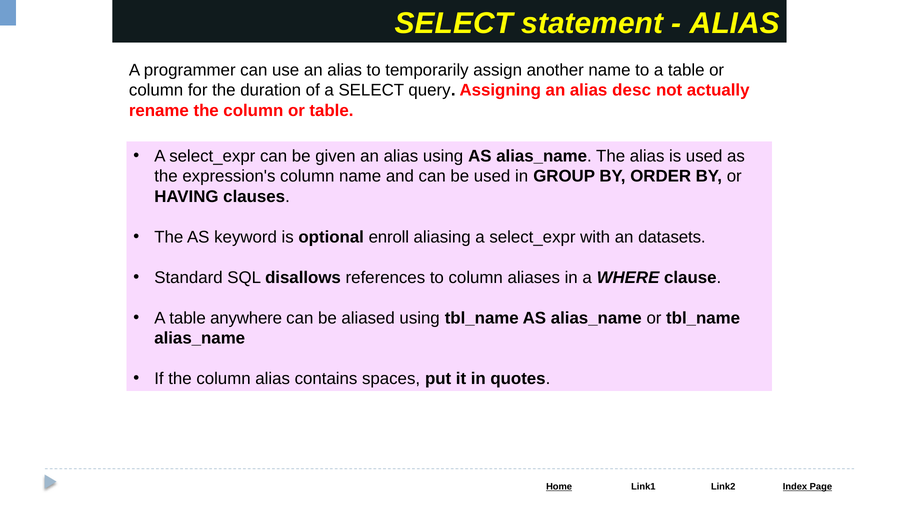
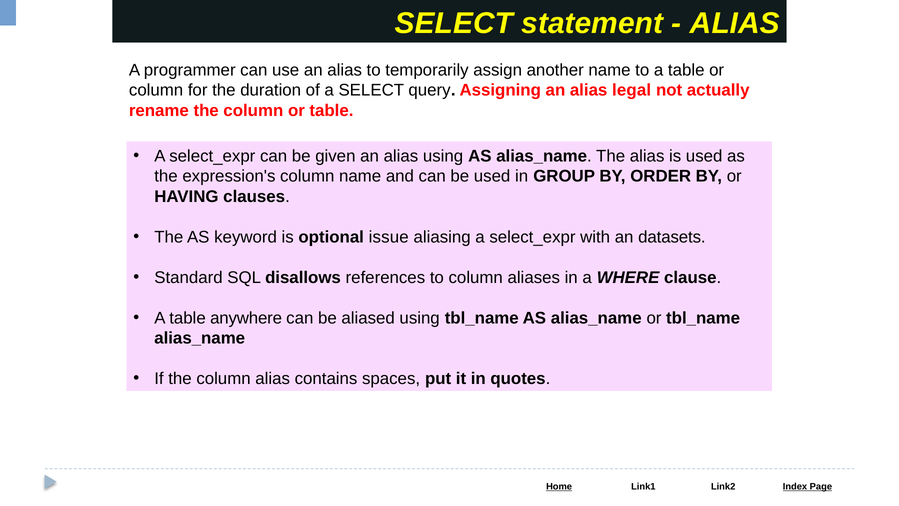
desc: desc -> legal (632, 90)
enroll: enroll -> issue (389, 237)
